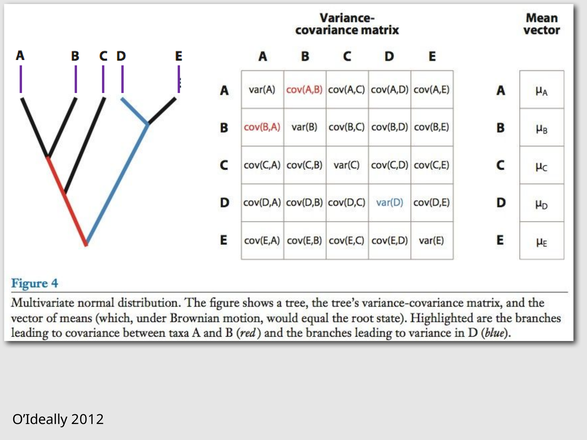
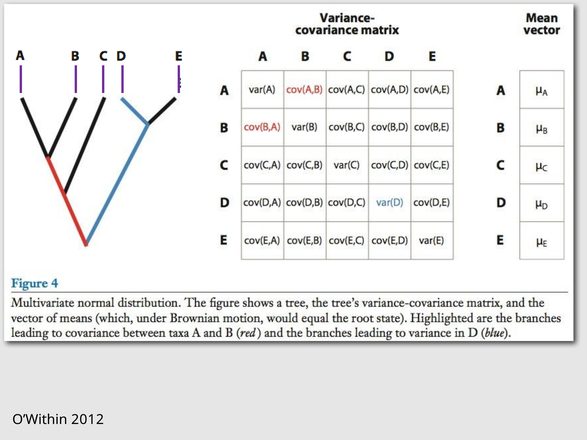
O’Ideally: O’Ideally -> O’Within (40, 420)
